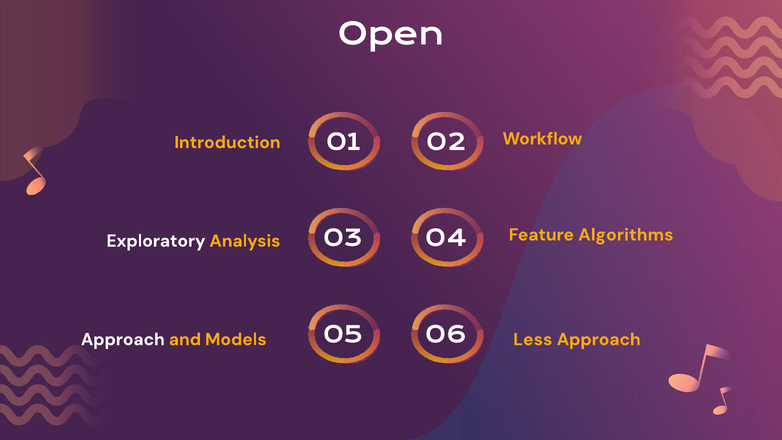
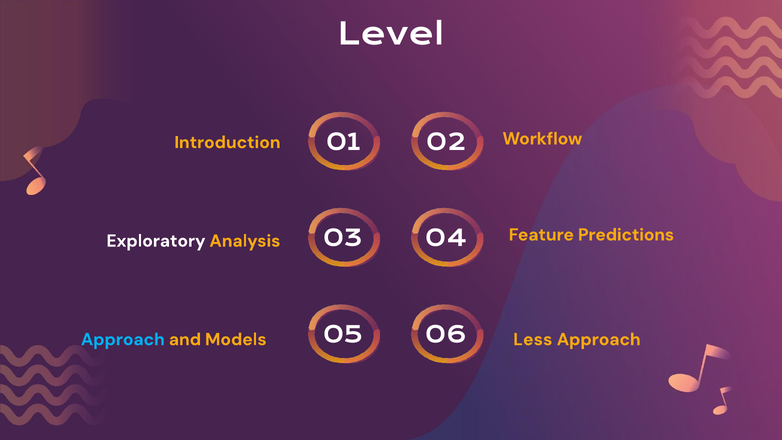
Open: Open -> Level (391, 35)
Algorithms: Algorithms -> Predictions (626, 235)
Approach colour: white -> light blue (123, 339)
